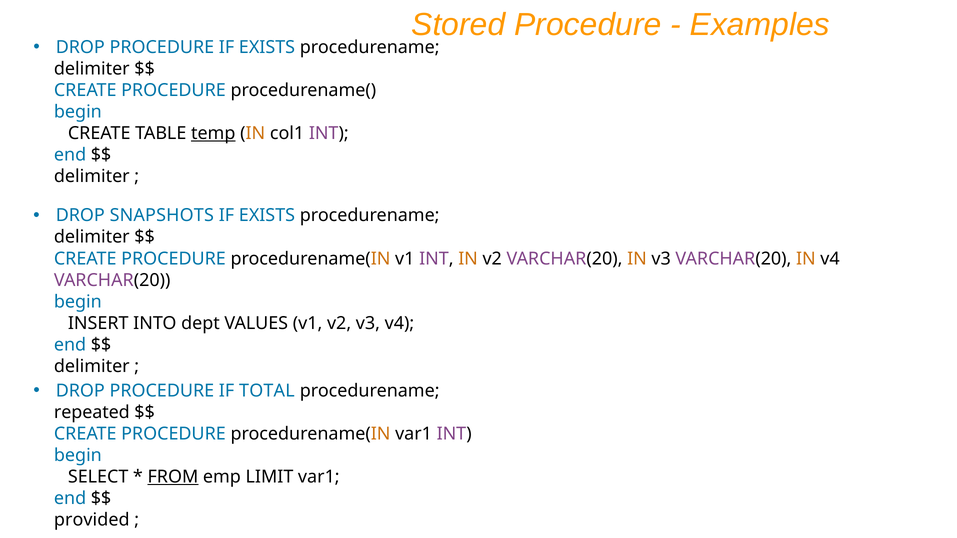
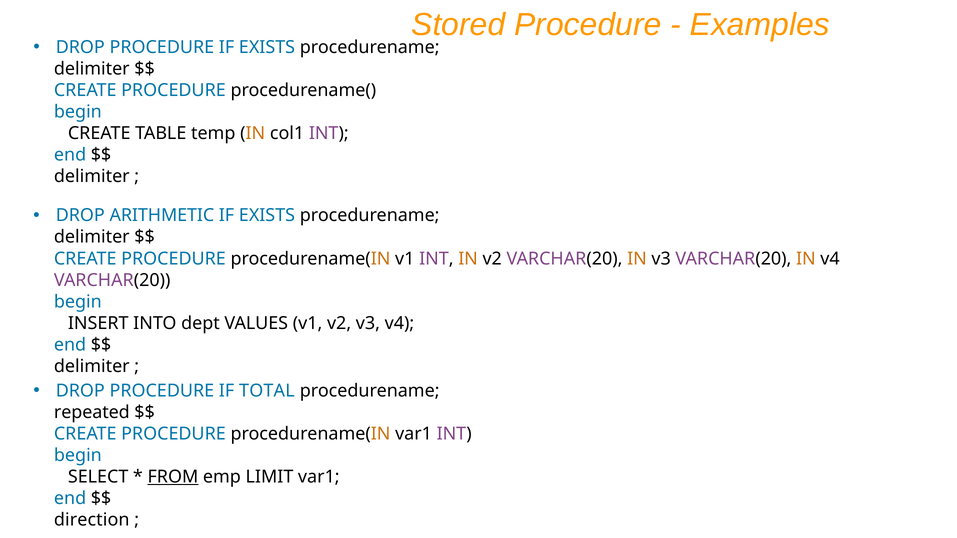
temp underline: present -> none (213, 133)
SNAPSHOTS: SNAPSHOTS -> ARITHMETIC (162, 216)
provided: provided -> direction (92, 520)
